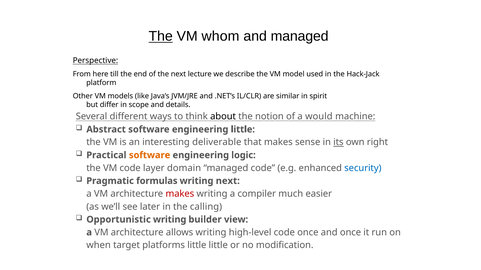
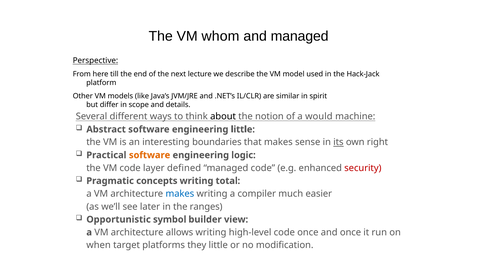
The underline: present -> none (161, 36)
deliverable: deliverable -> boundaries (217, 143)
domain: domain -> defined (184, 168)
security colour: blue -> red (363, 168)
formulas: formulas -> concepts (157, 181)
writing next: next -> total (228, 181)
makes colour: red -> blue (180, 194)
calling: calling -> ranges (206, 207)
Opportunistic writing: writing -> symbol (170, 220)
platforms little: little -> they (197, 246)
